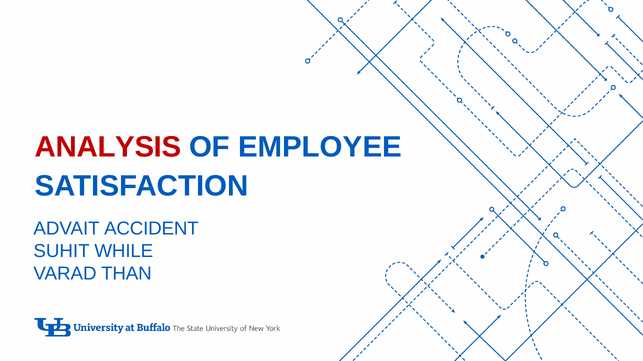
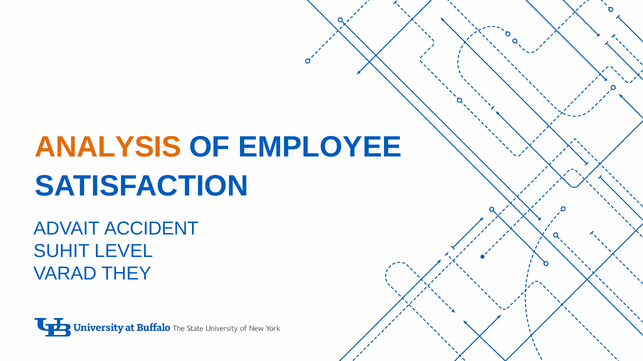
ANALYSIS colour: red -> orange (108, 148)
WHILE: WHILE -> LEVEL (124, 252)
THAN: THAN -> THEY (126, 274)
